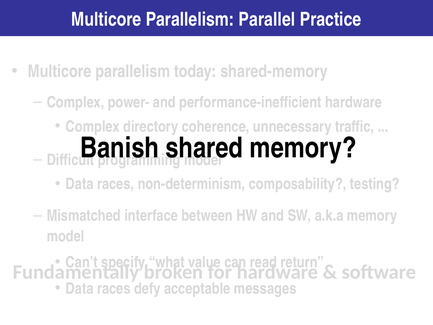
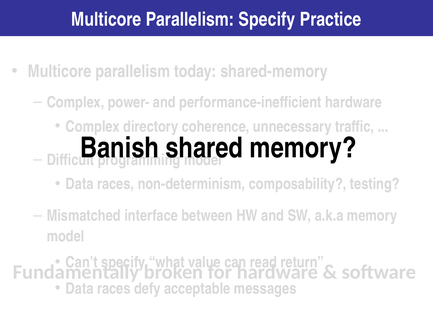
Parallelism Parallel: Parallel -> Specify (267, 19)
